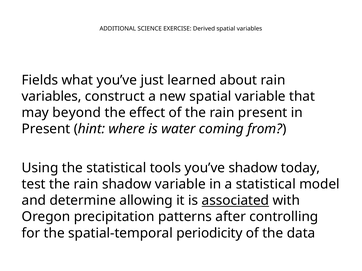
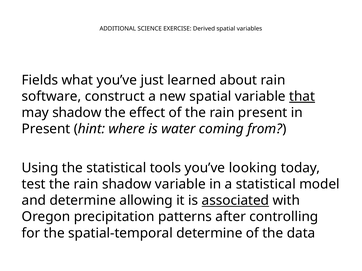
variables: variables -> software (52, 97)
that underline: none -> present (302, 97)
may beyond: beyond -> shadow (77, 113)
you’ve shadow: shadow -> looking (253, 168)
spatial-temporal periodicity: periodicity -> determine (209, 233)
